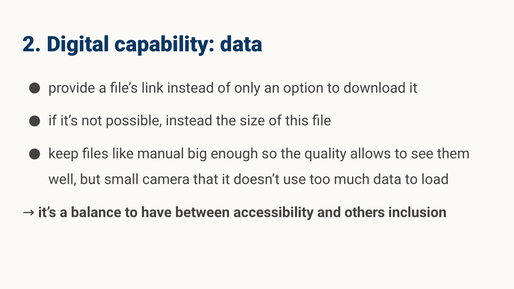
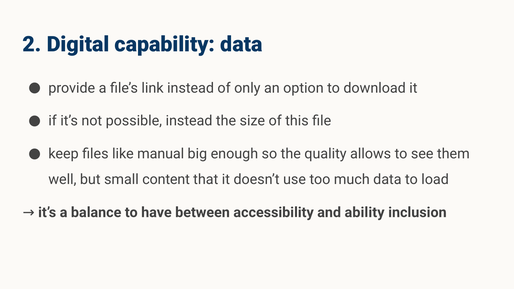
camera: camera -> content (166, 180)
others: others -> ability (365, 212)
